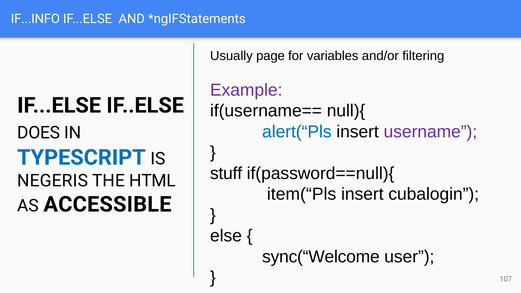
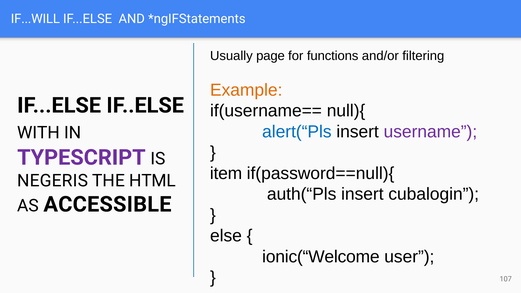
IF...INFO: IF...INFO -> IF...WILL (35, 19)
variables: variables -> functions (333, 56)
Example colour: purple -> orange (246, 90)
DOES: DOES -> WITH (39, 133)
TYPESCRIPT colour: blue -> purple (81, 158)
stuff: stuff -> item (226, 173)
item(“Pls: item(“Pls -> auth(“Pls (302, 194)
sync(“Welcome: sync(“Welcome -> ionic(“Welcome (321, 257)
